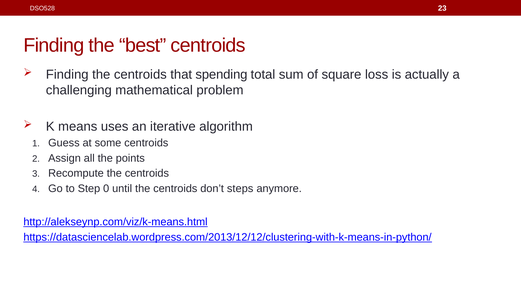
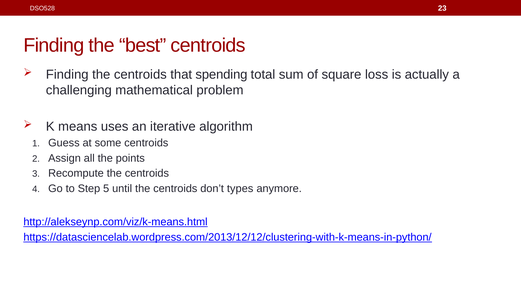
0: 0 -> 5 (106, 189)
steps: steps -> types (240, 189)
